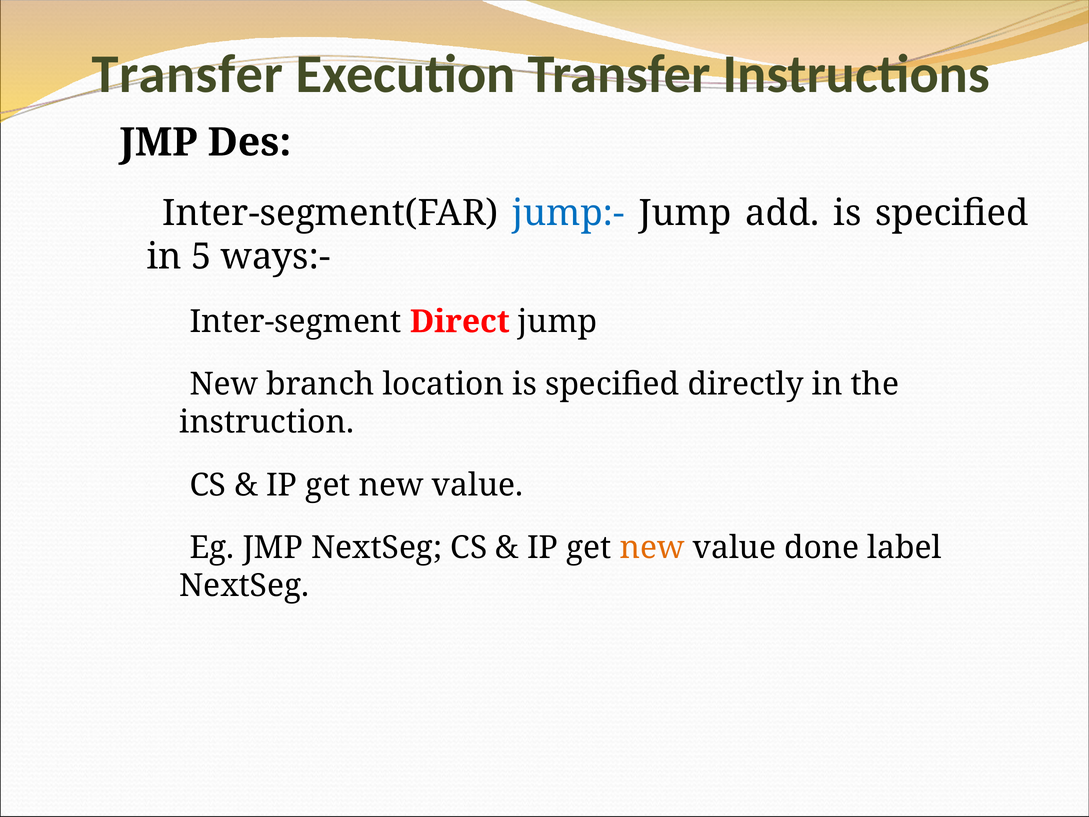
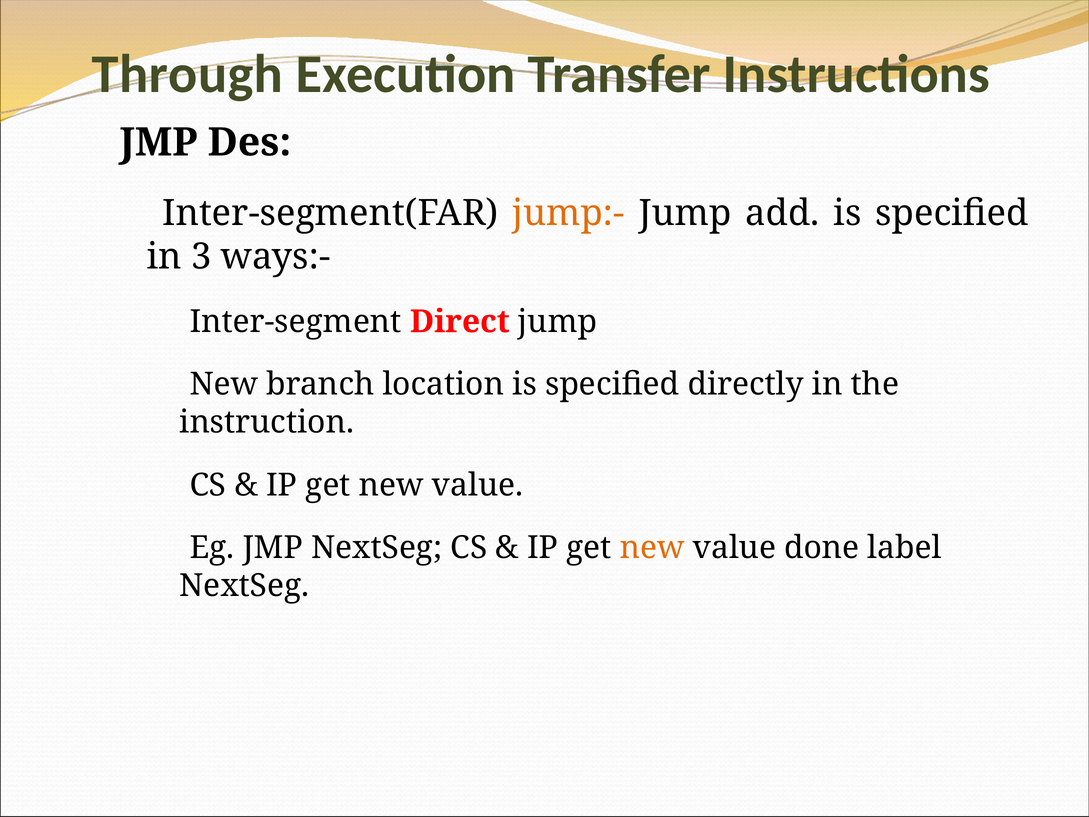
Transfer: Transfer -> Through (187, 74)
jump:- colour: blue -> orange (569, 213)
5: 5 -> 3 (201, 257)
